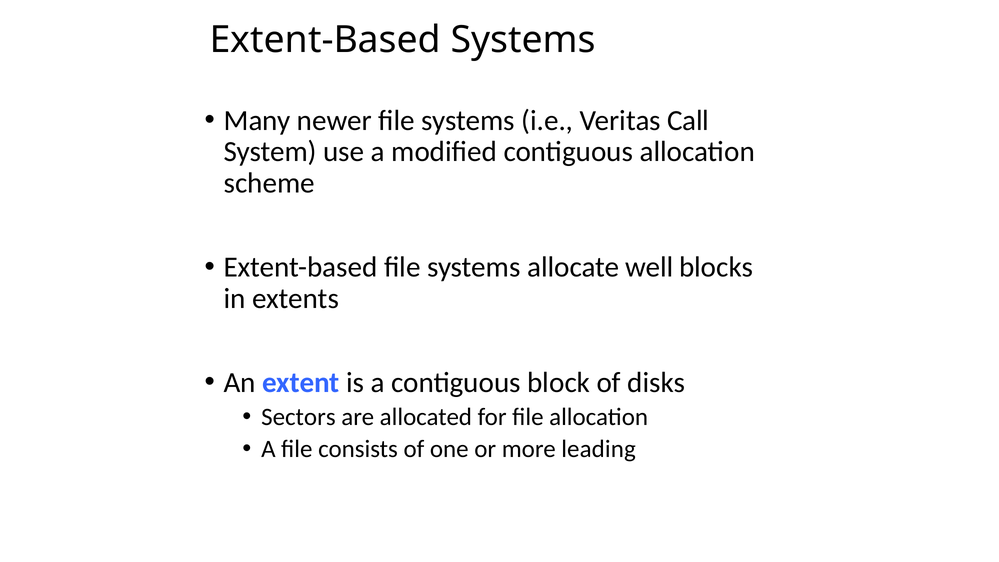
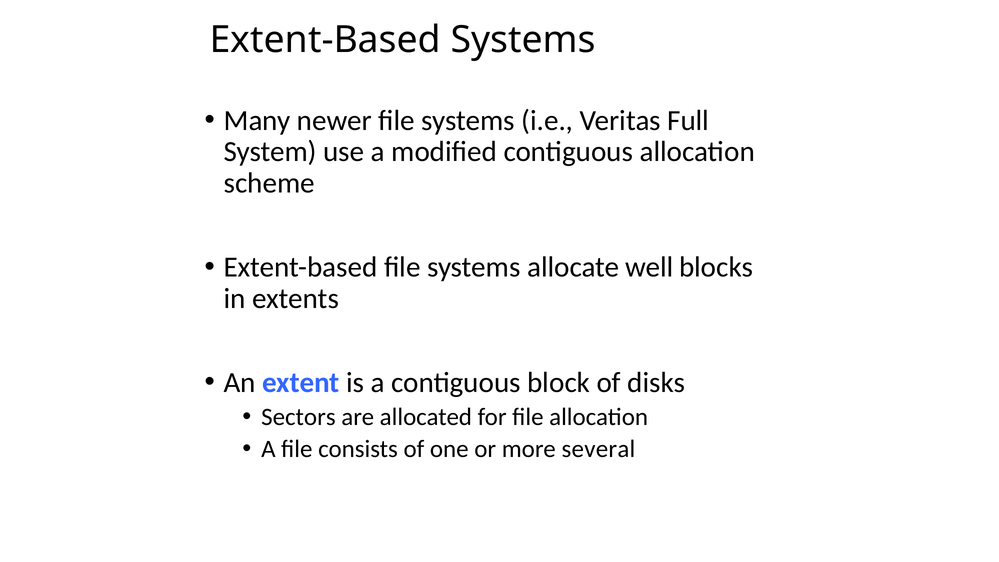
Call: Call -> Full (688, 120)
leading: leading -> several (598, 449)
